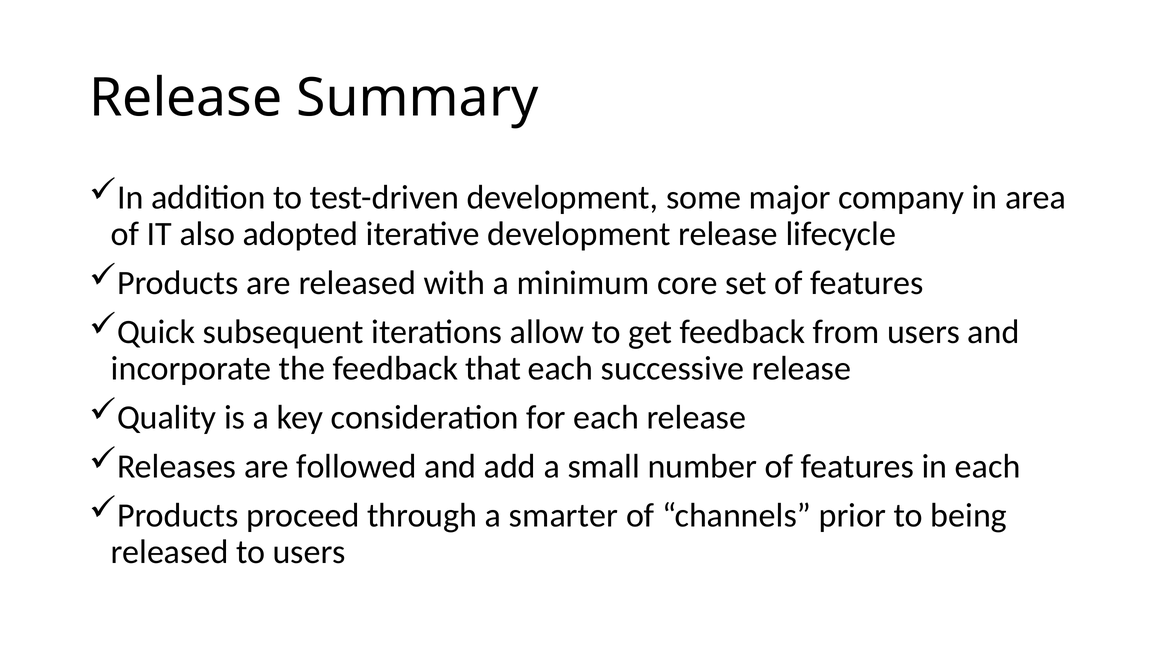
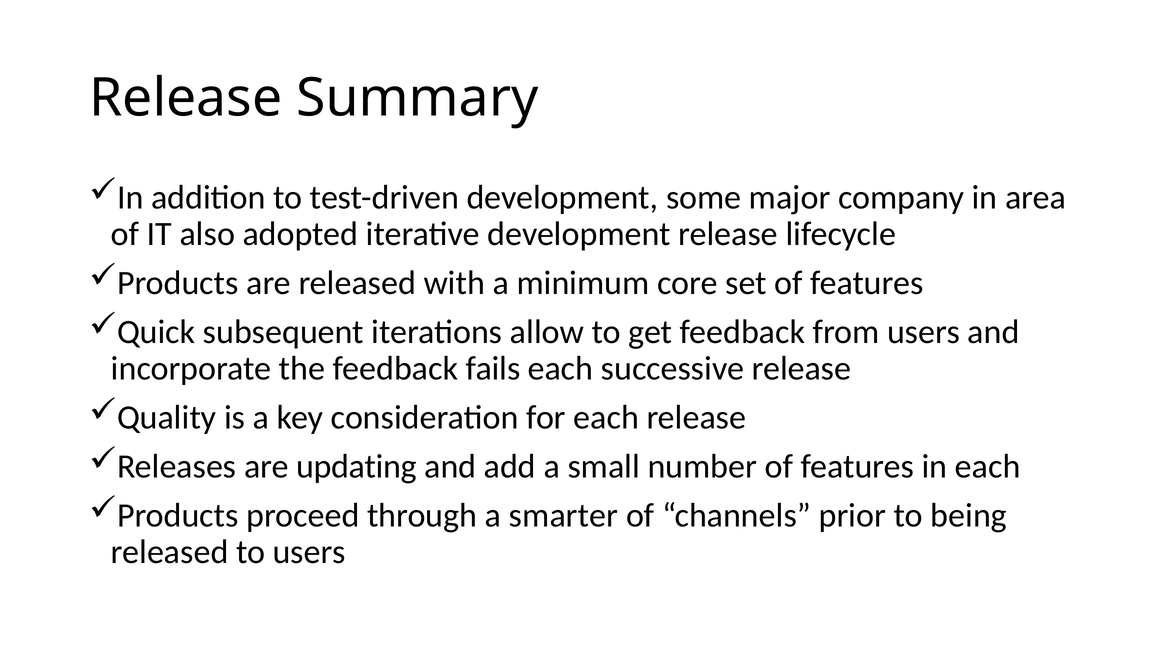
that: that -> fails (493, 369)
followed: followed -> updating (357, 466)
